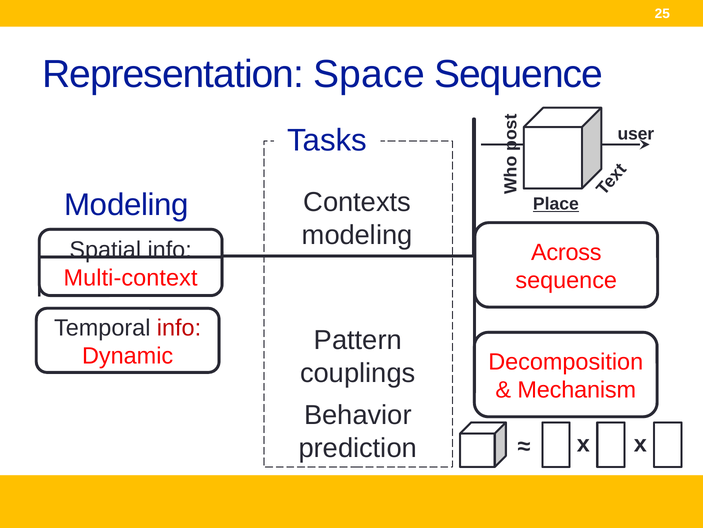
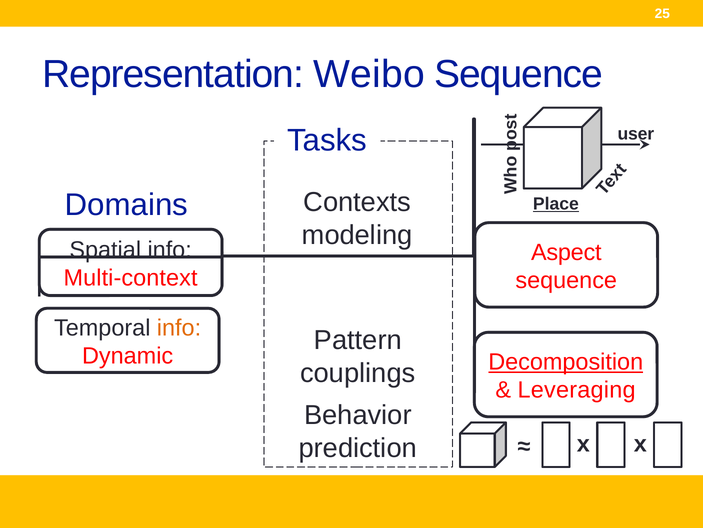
Space: Space -> Weibo (369, 74)
Modeling: Modeling -> Domains (126, 205)
Across: Across -> Aspect (566, 252)
info colour: red -> orange (179, 327)
Decomposition underline: none -> present (566, 362)
Mechanism: Mechanism -> Leveraging (577, 390)
